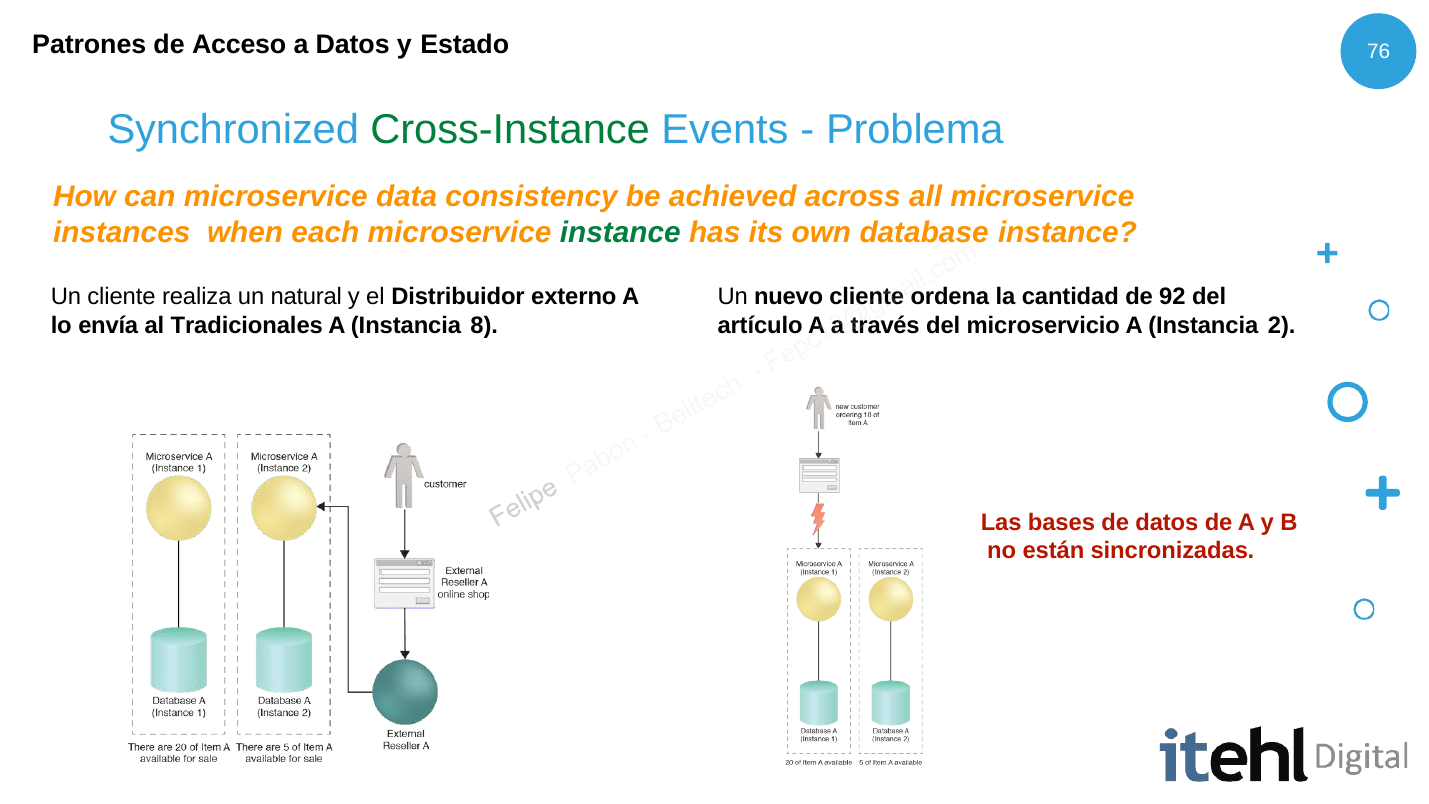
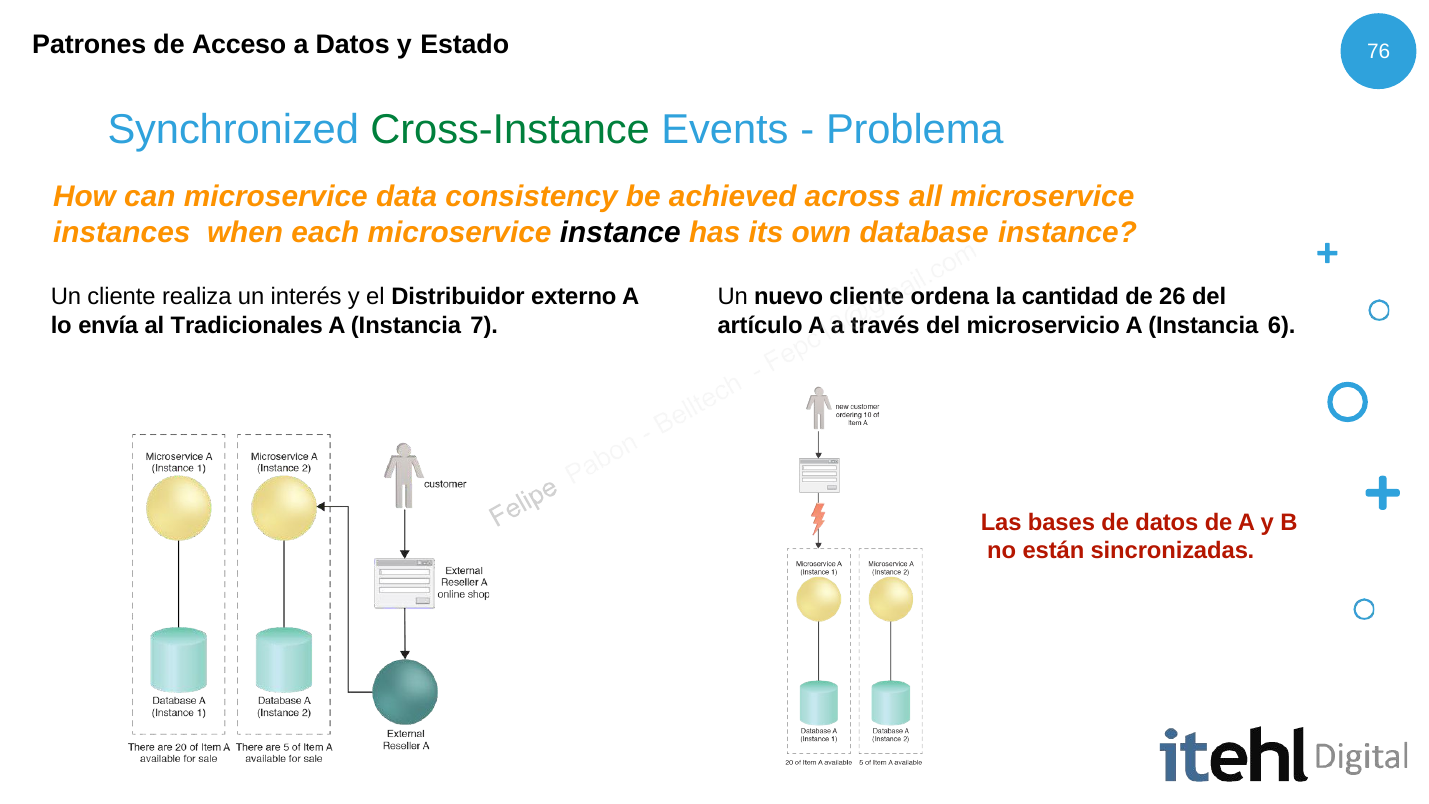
instance colour: green -> black (620, 233)
natural: natural -> interés (306, 297)
92: 92 -> 26 (1172, 297)
8: 8 -> 7 (484, 325)
2: 2 -> 6 (1282, 325)
